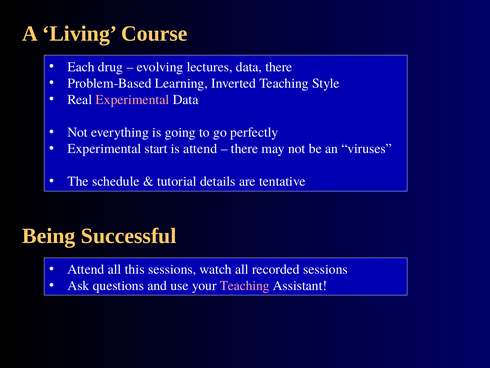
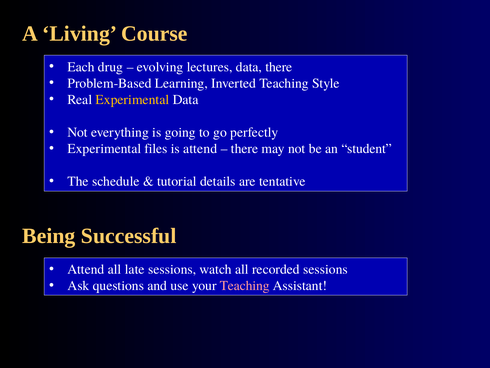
Experimental colour: pink -> yellow (132, 99)
start: start -> files (156, 148)
viruses: viruses -> student (367, 148)
this: this -> late (135, 269)
